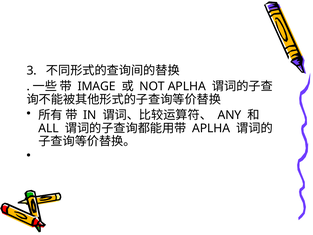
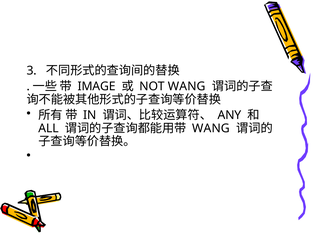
NOT APLHA: APLHA -> WANG (187, 86)
APLHA: APLHA -> WANG (211, 128)
